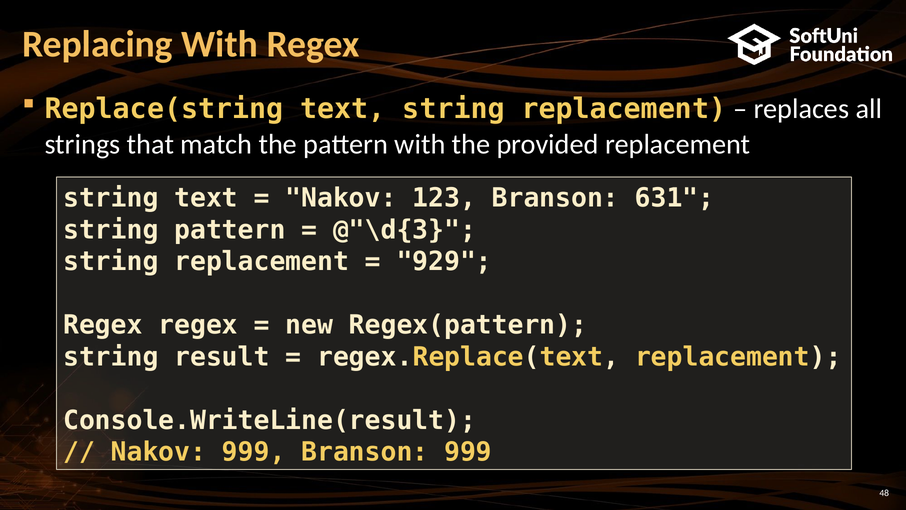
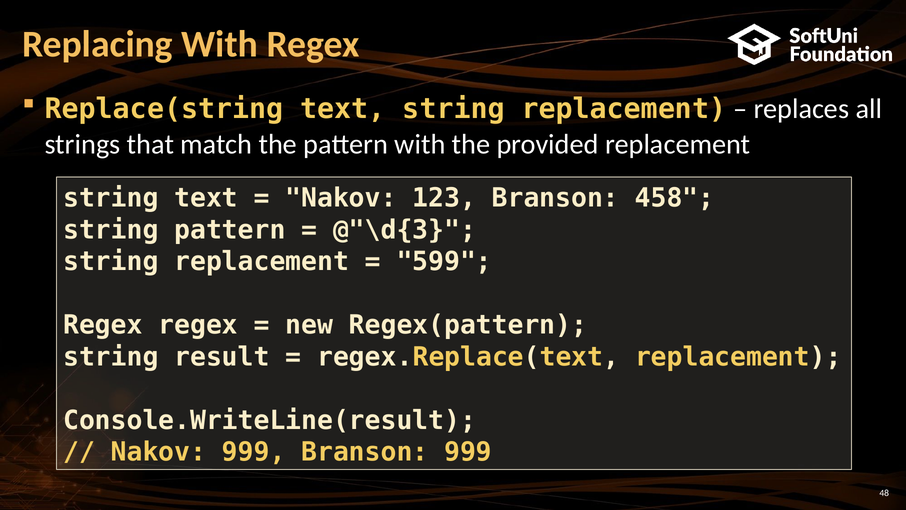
631: 631 -> 458 (674, 198)
929: 929 -> 599 (444, 262)
